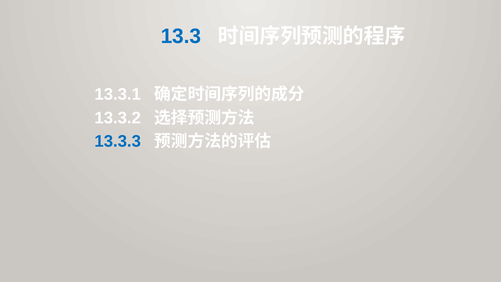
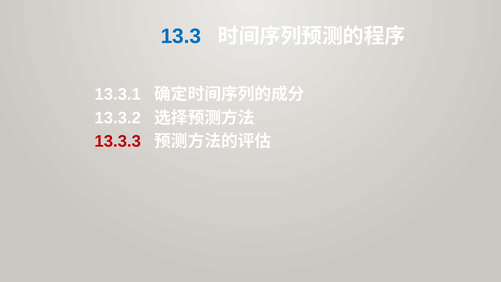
13.3.3 colour: blue -> red (118, 141)
